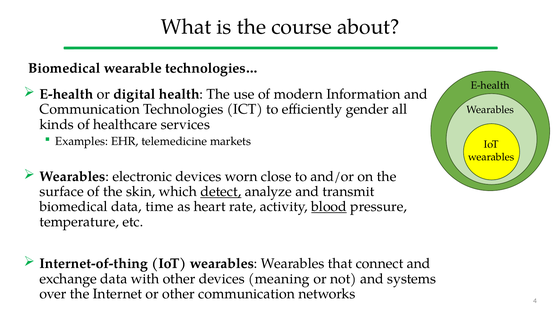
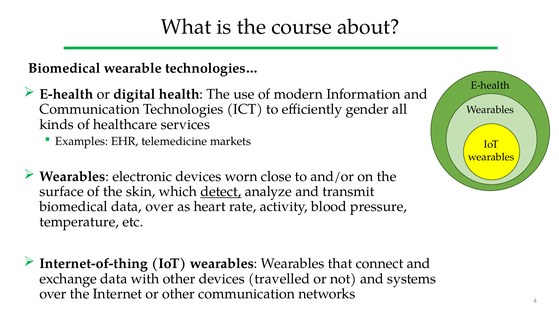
data time: time -> over (160, 206)
blood underline: present -> none (329, 206)
meaning: meaning -> travelled (279, 278)
